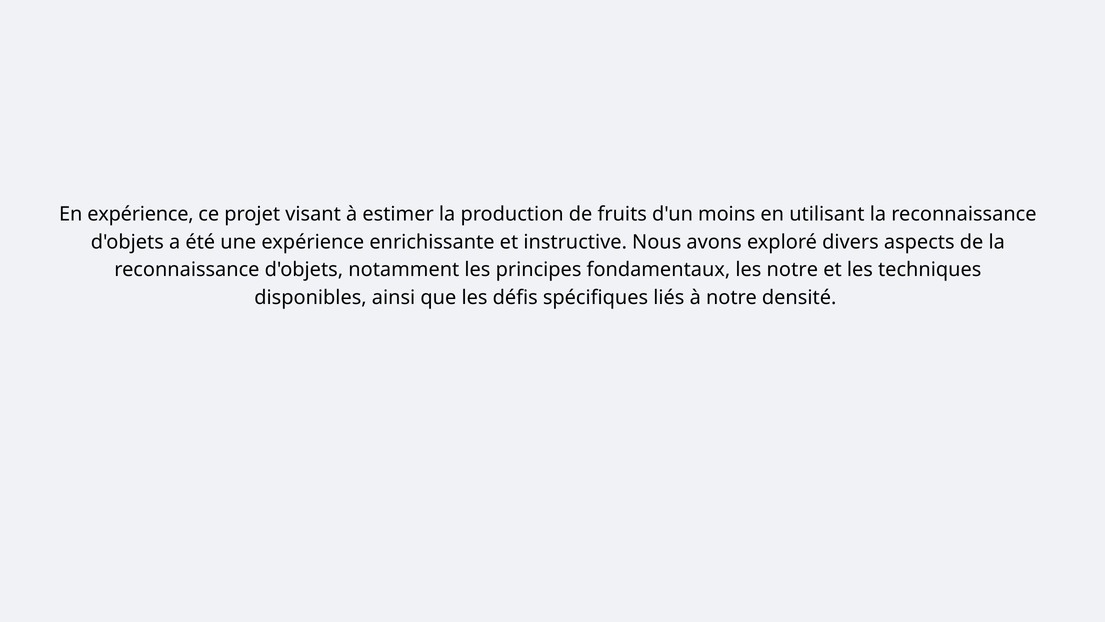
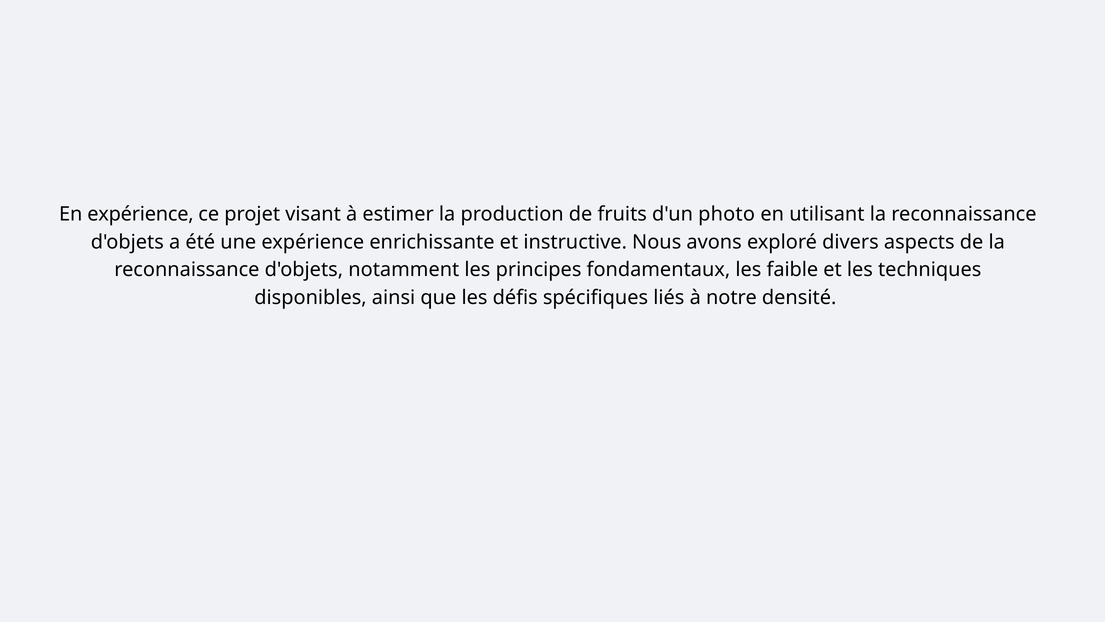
moins: moins -> photo (727, 214)
les notre: notre -> faible (792, 270)
